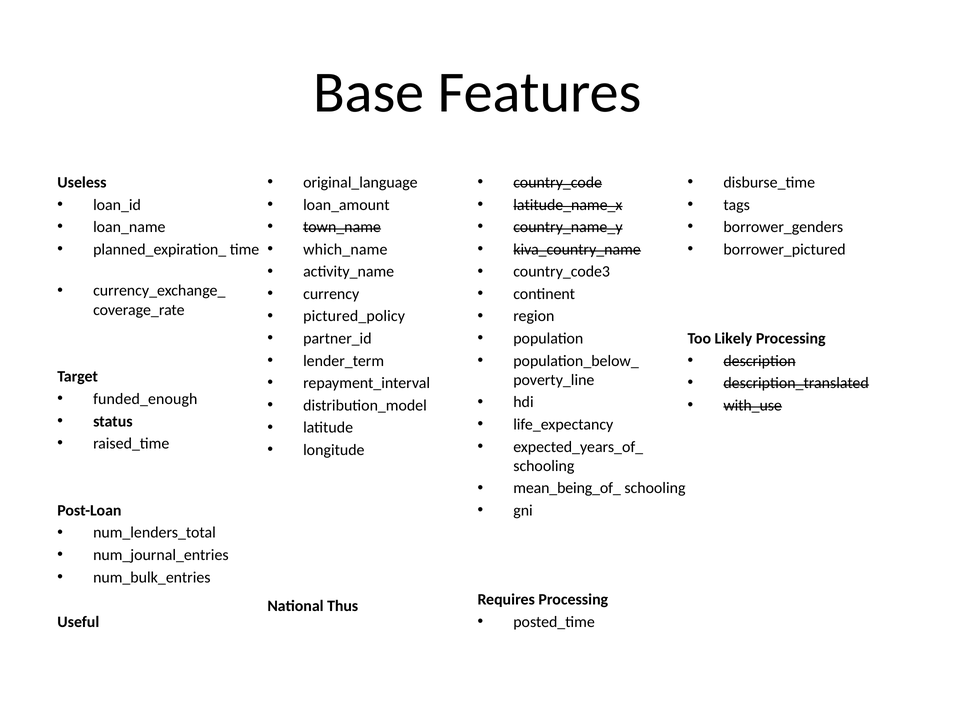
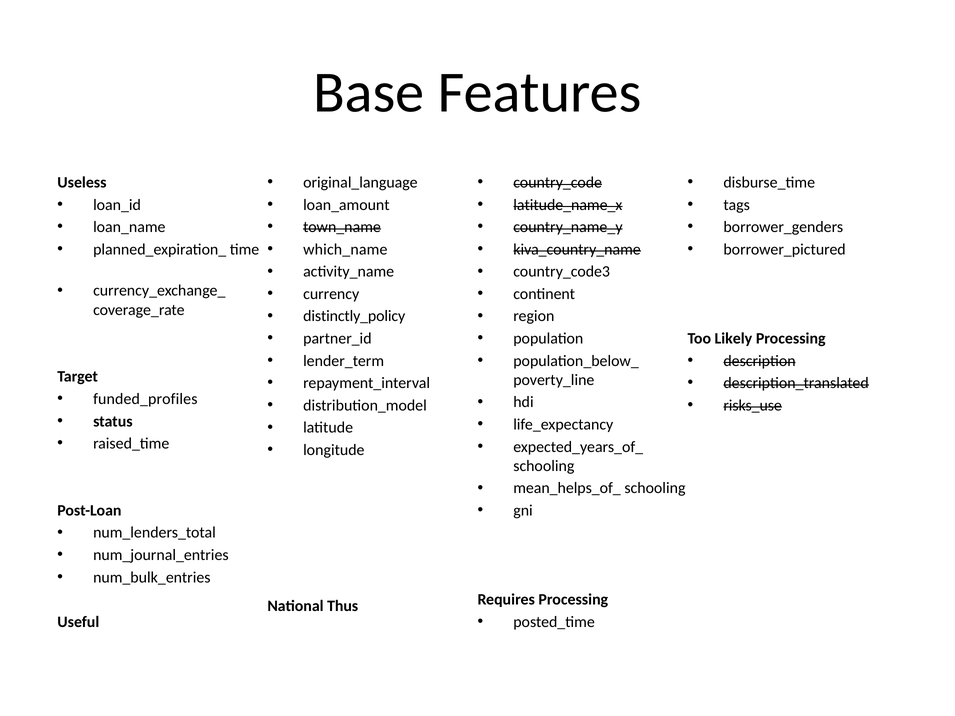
pictured_policy: pictured_policy -> distinctly_policy (354, 316)
funded_enough: funded_enough -> funded_profiles (145, 399)
with_use: with_use -> risks_use (753, 406)
mean_being_of_: mean_being_of_ -> mean_helps_of_ (567, 488)
